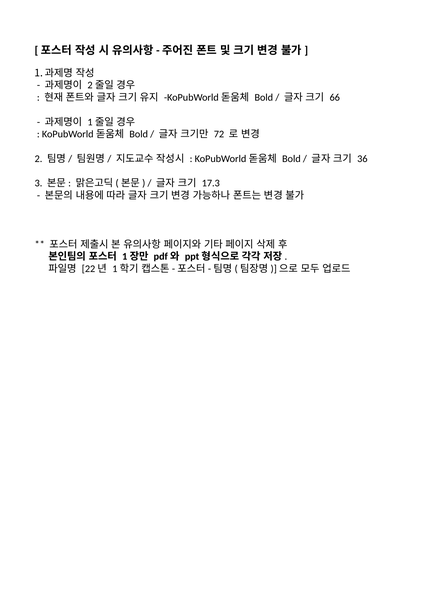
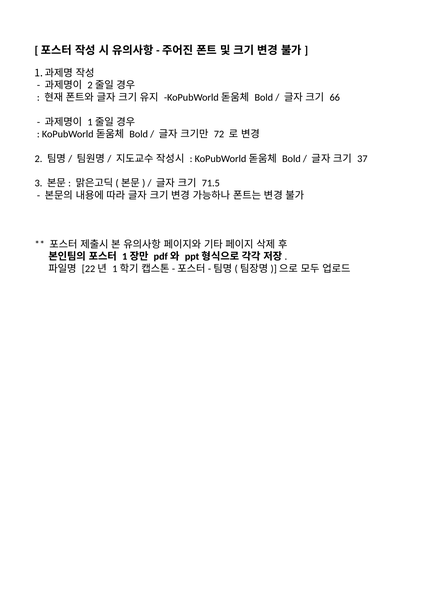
36: 36 -> 37 (362, 158)
17.3: 17.3 -> 71.5 (211, 183)
